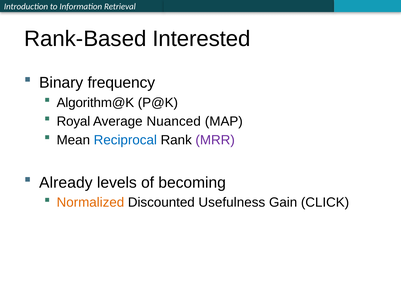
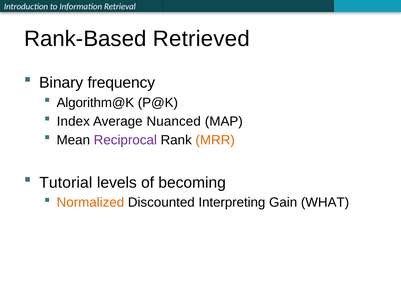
Interested: Interested -> Retrieved (201, 39)
Royal: Royal -> Index (73, 121)
Reciprocal colour: blue -> purple (125, 140)
MRR colour: purple -> orange (215, 140)
Already: Already -> Tutorial (66, 182)
Usefulness: Usefulness -> Interpreting (232, 202)
CLICK: CLICK -> WHAT (325, 202)
